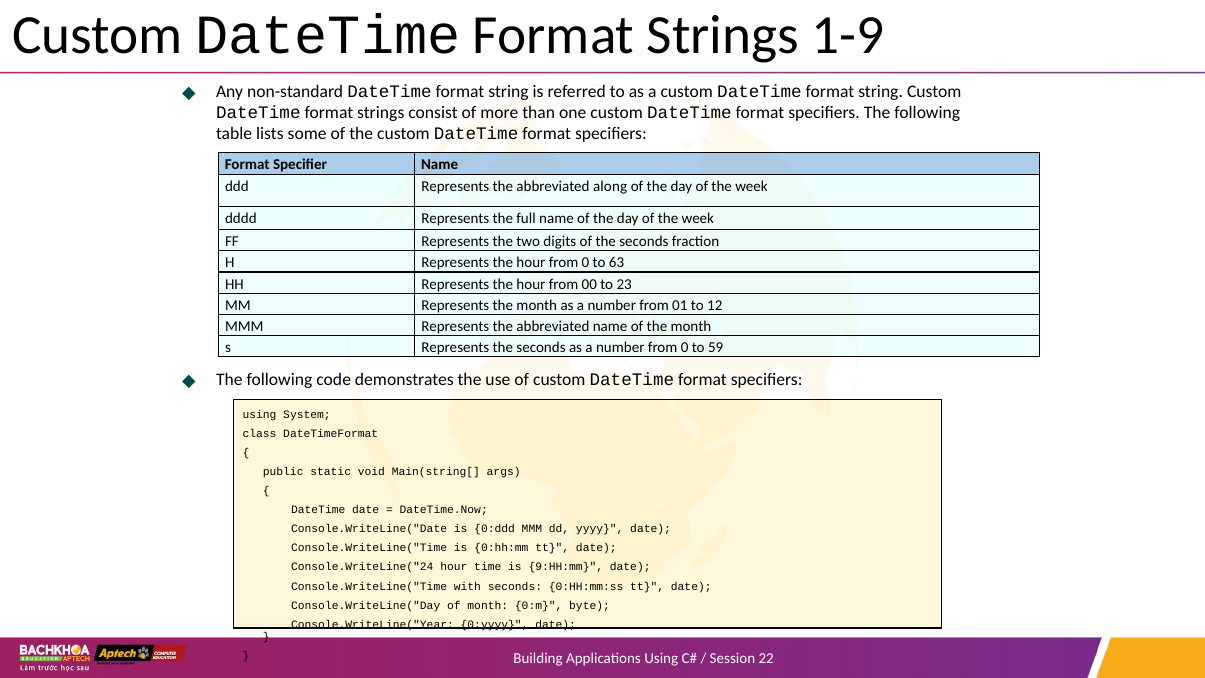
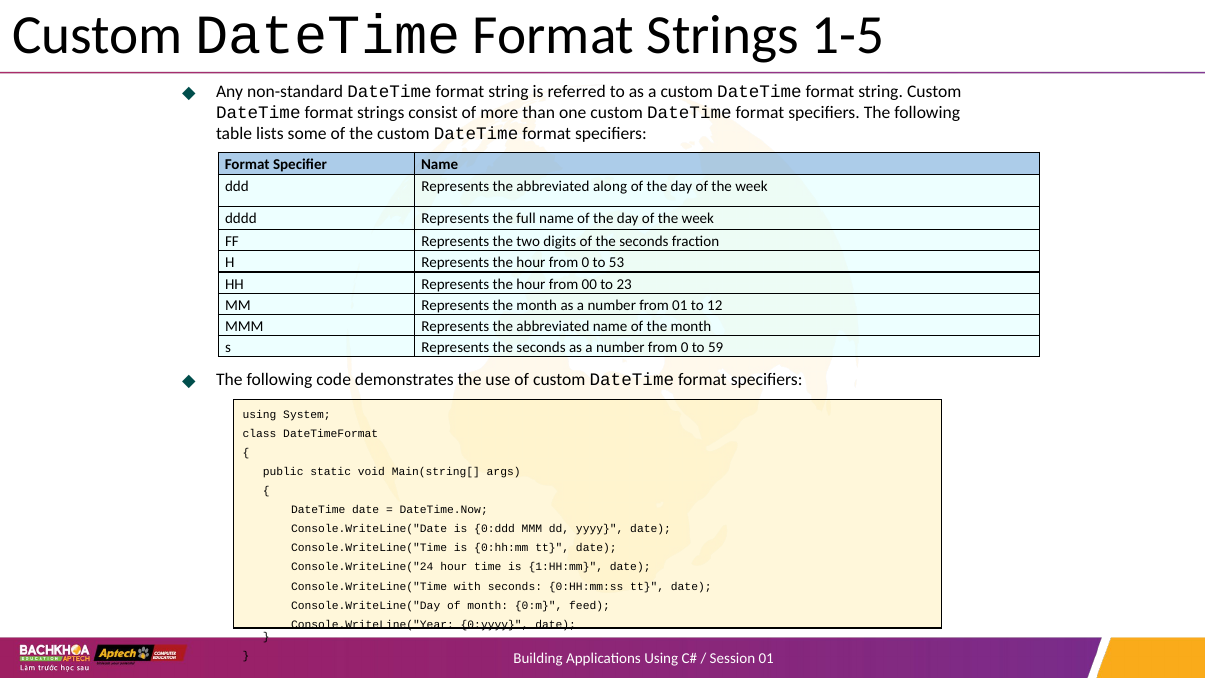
1-9: 1-9 -> 1-5 (848, 36)
63: 63 -> 53 (617, 263)
9:HH:mm: 9:HH:mm -> 1:HH:mm (566, 567)
byte: byte -> feed (590, 605)
Session 22: 22 -> 01 (766, 658)
